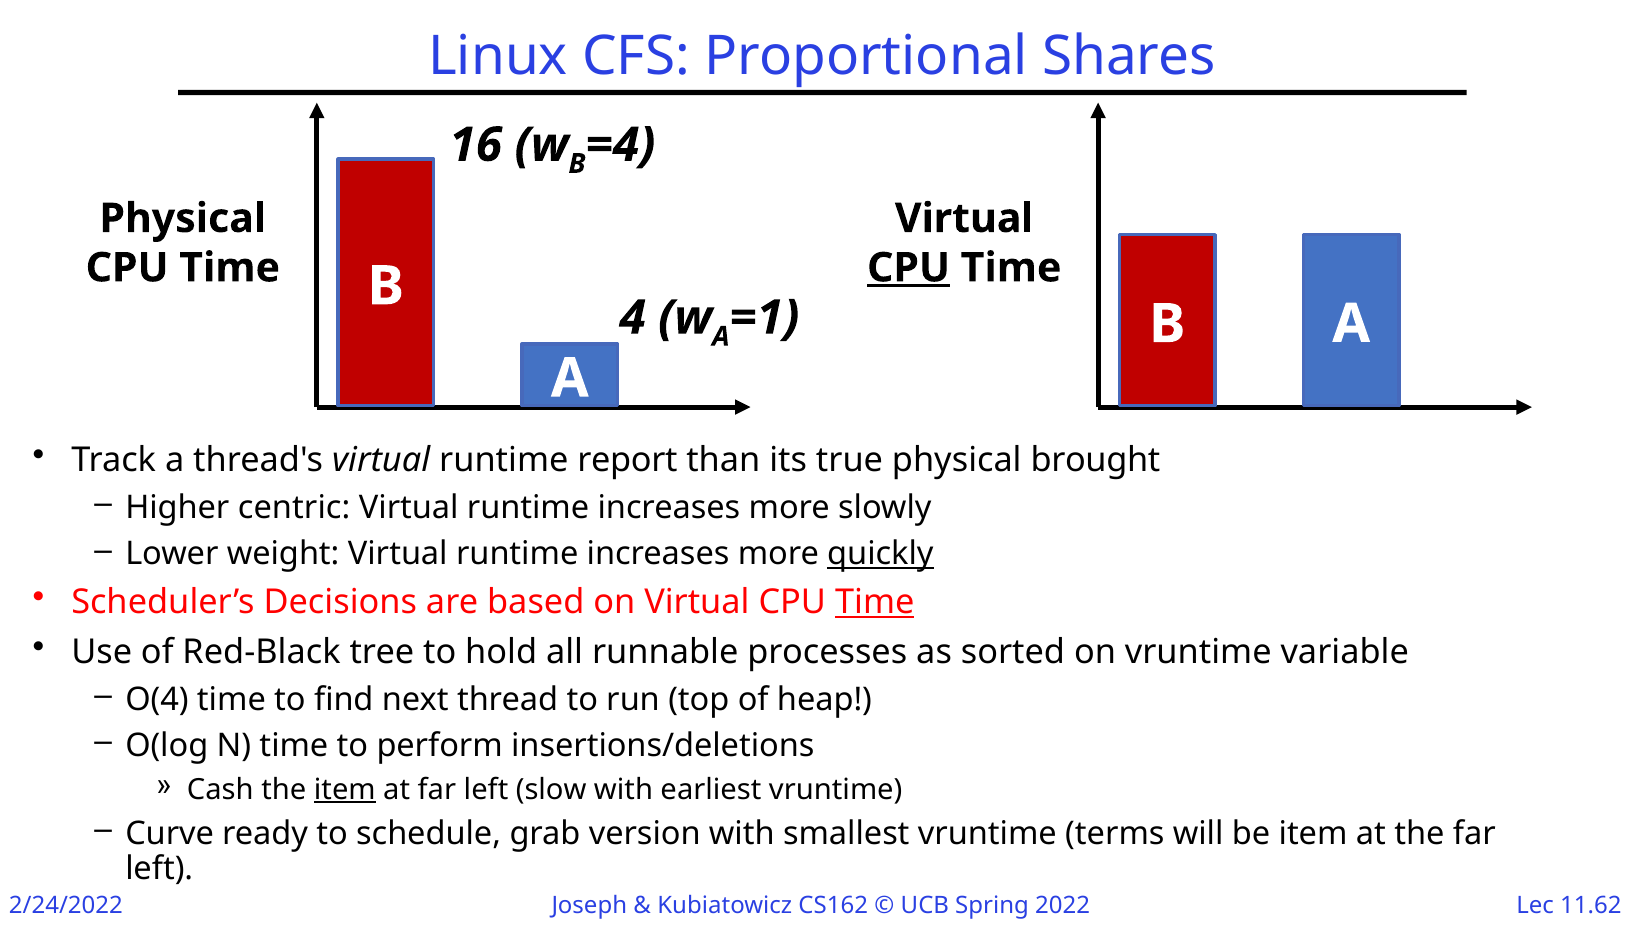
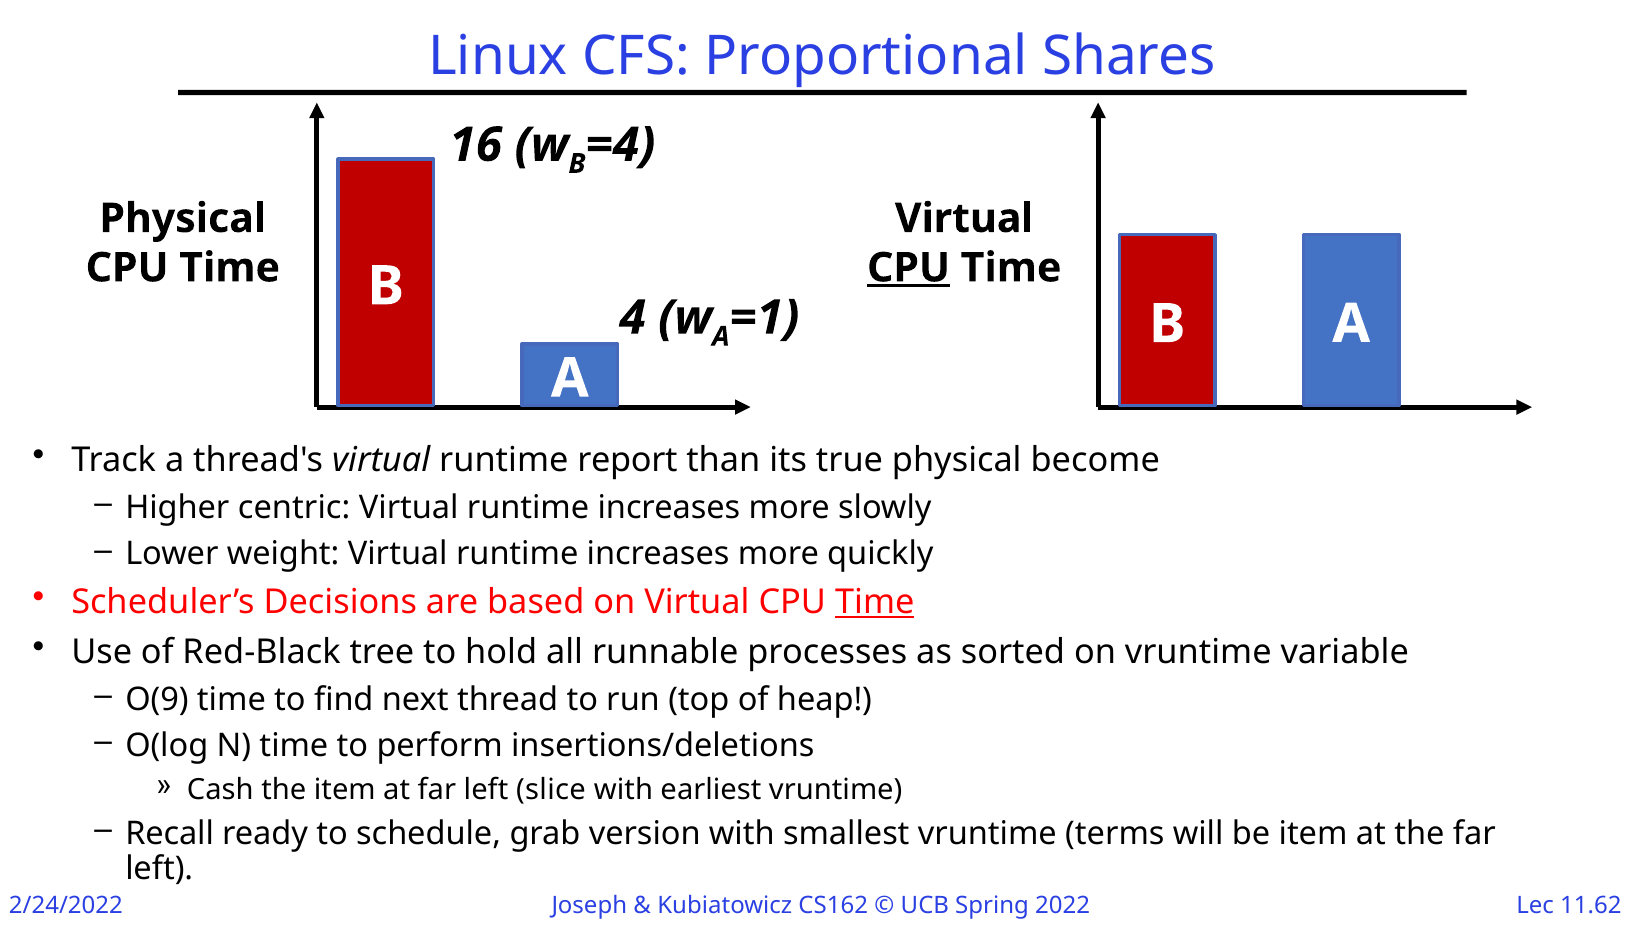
brought: brought -> become (1095, 461)
quickly underline: present -> none (880, 554)
O(4: O(4 -> O(9 (157, 700)
item underline: present -> none (345, 790)
slow: slow -> slice (551, 790)
Curve: Curve -> Recall (170, 834)
